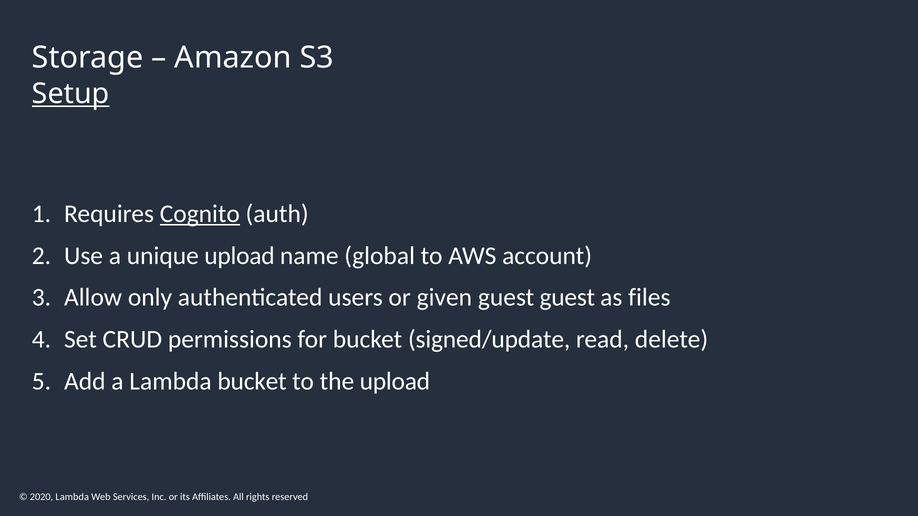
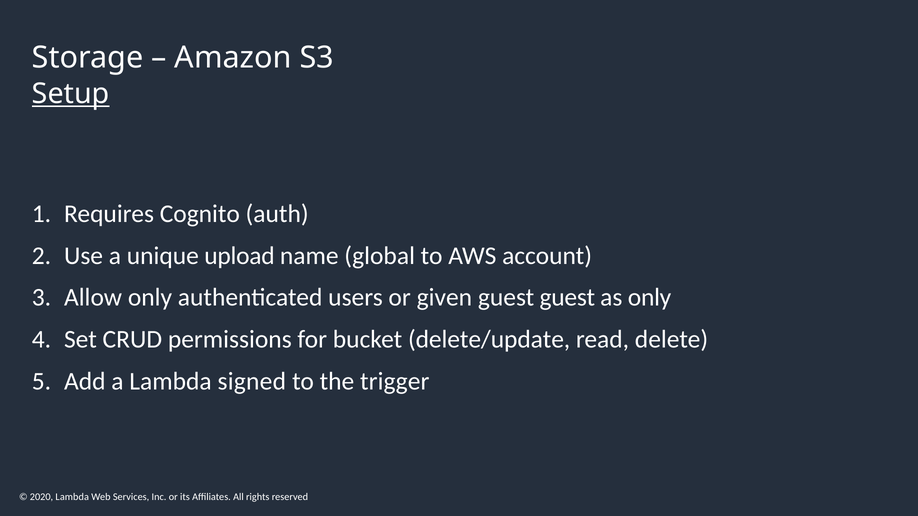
Cognito underline: present -> none (200, 214)
as files: files -> only (650, 298)
signed/update: signed/update -> delete/update (489, 340)
Lambda bucket: bucket -> signed (252, 381)
the upload: upload -> trigger (395, 381)
